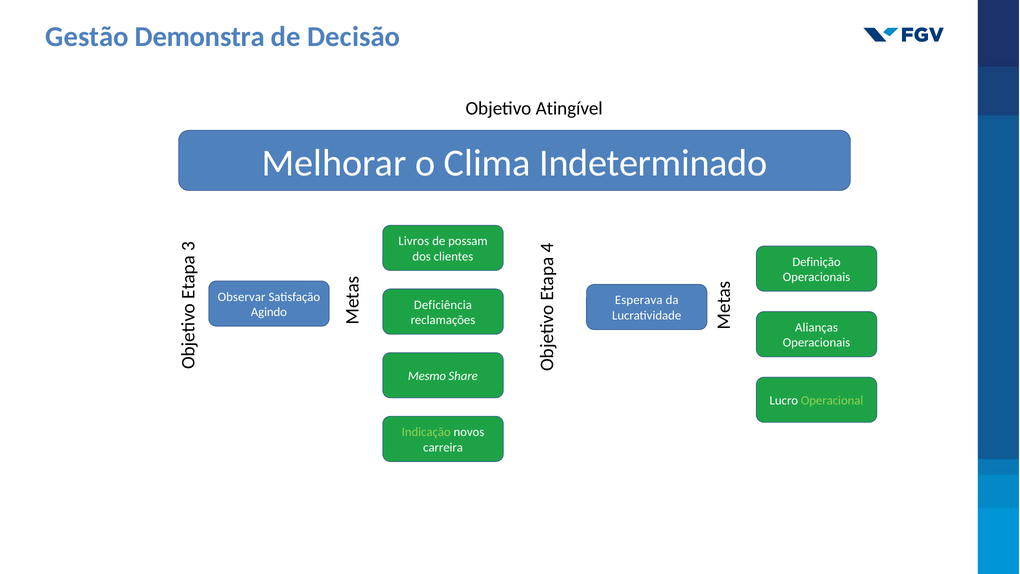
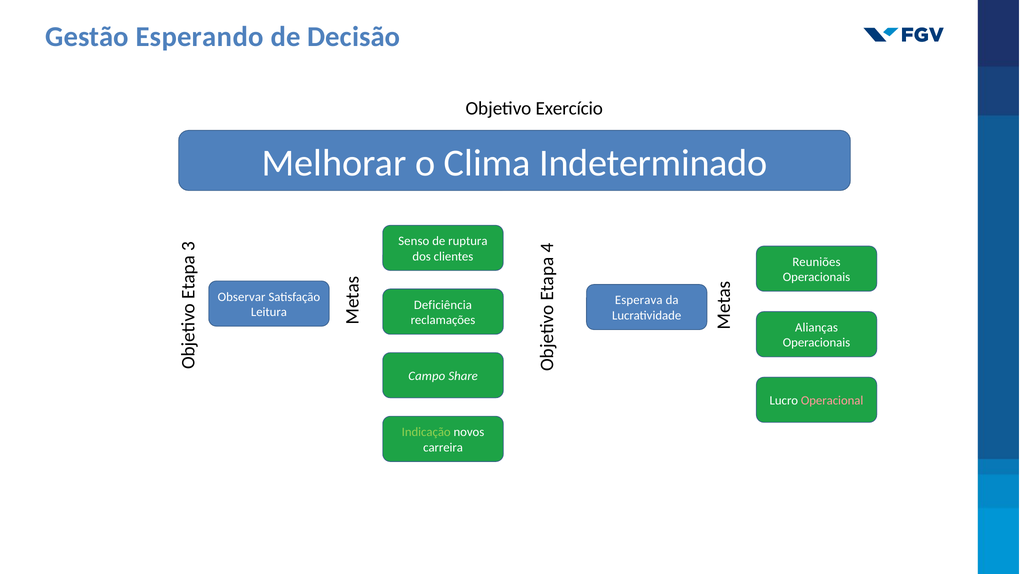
Demonstra: Demonstra -> Esperando (200, 37)
Atingível: Atingível -> Exercício (569, 108)
Livros: Livros -> Senso (414, 241)
possam: possam -> ruptura (468, 241)
Definição: Definição -> Reuniões (816, 262)
Agindo: Agindo -> Leitura (269, 312)
Mesmo: Mesmo -> Campo (427, 376)
Operacional colour: light green -> pink (832, 400)
